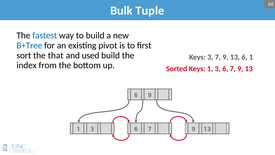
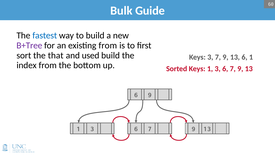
Tuple: Tuple -> Guide (150, 11)
B+Tree colour: blue -> purple (29, 45)
existing pivot: pivot -> from (108, 45)
